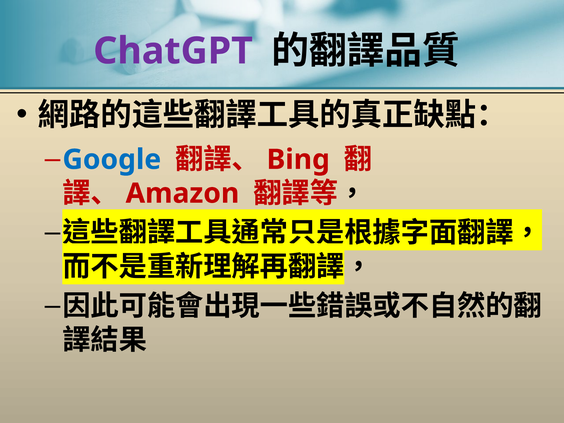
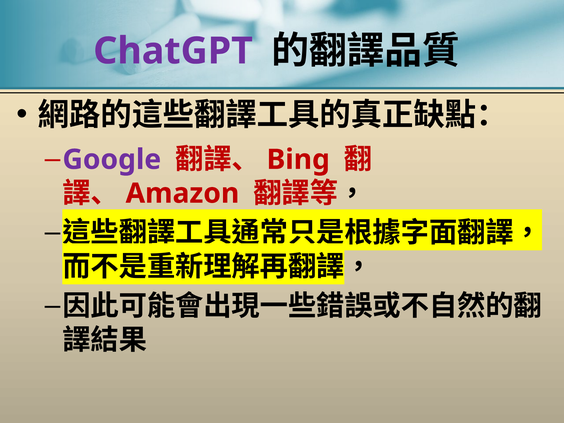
Google colour: blue -> purple (112, 160)
